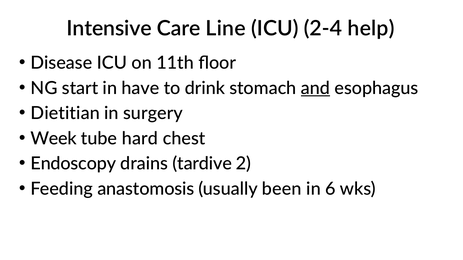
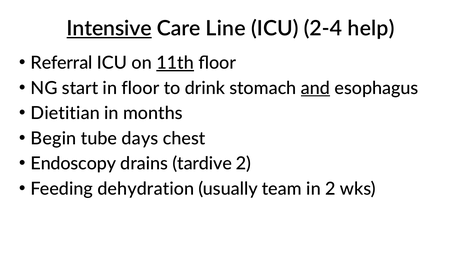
Intensive underline: none -> present (109, 29)
Disease: Disease -> Referral (62, 63)
11th underline: none -> present (175, 63)
in have: have -> floor (140, 88)
surgery: surgery -> months (153, 113)
Week: Week -> Begin (53, 139)
hard: hard -> days (140, 139)
anastomosis: anastomosis -> dehydration (146, 189)
been: been -> team (282, 189)
in 6: 6 -> 2 (331, 189)
